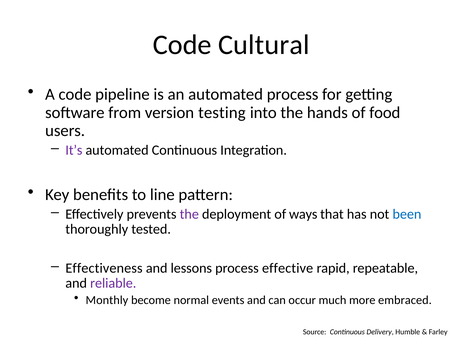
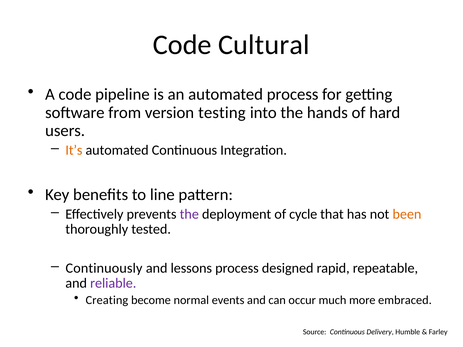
food: food -> hard (385, 113)
It’s colour: purple -> orange (74, 150)
ways: ways -> cycle (303, 214)
been colour: blue -> orange (407, 214)
Effectiveness: Effectiveness -> Continuously (104, 268)
effective: effective -> designed (288, 268)
Monthly: Monthly -> Creating (107, 300)
